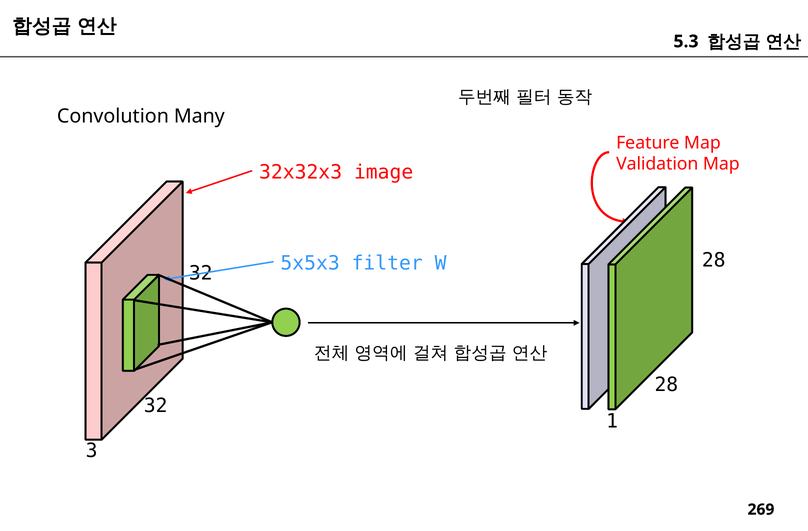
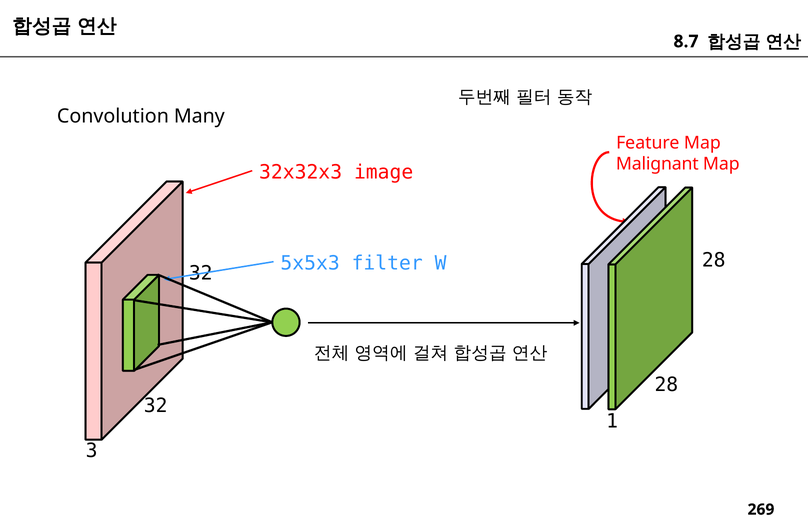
5.3: 5.3 -> 8.7 (686, 41)
Validation: Validation -> Malignant (657, 164)
